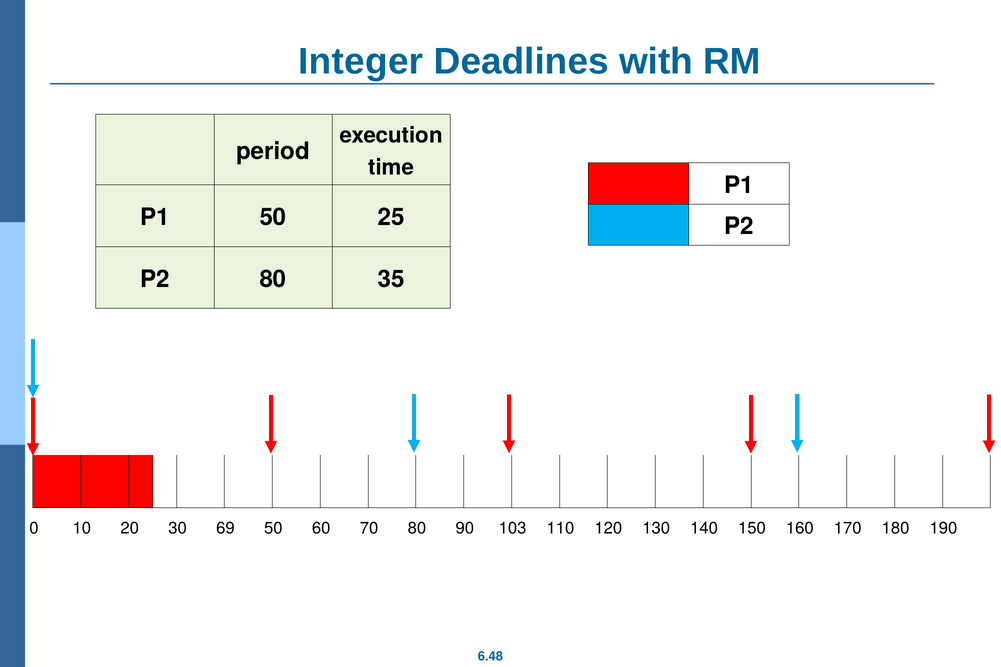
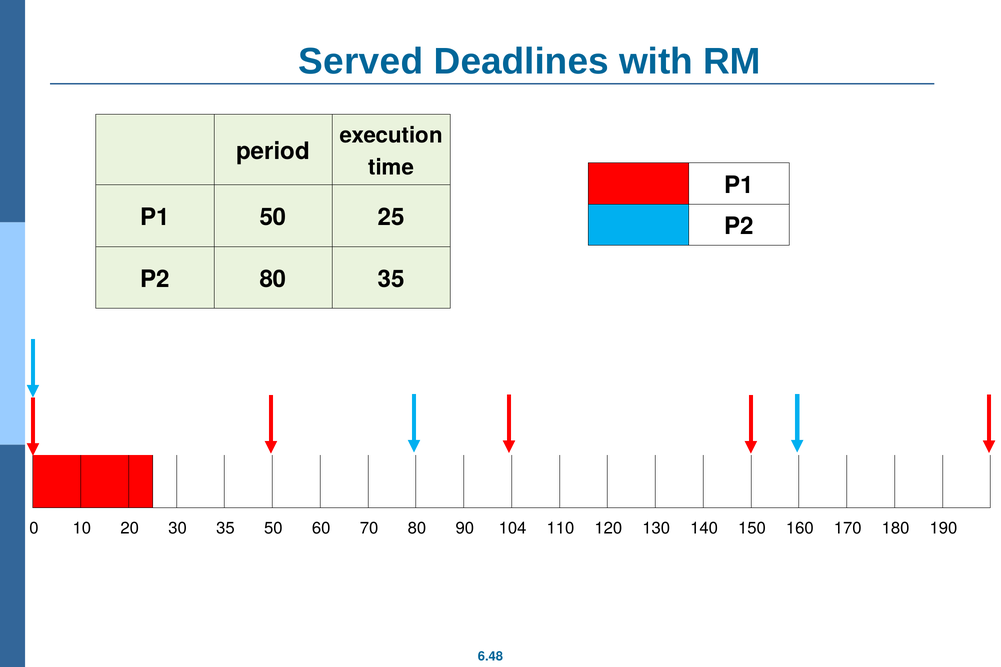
Integer: Integer -> Served (361, 61)
30 69: 69 -> 35 (225, 528)
103: 103 -> 104 (513, 528)
